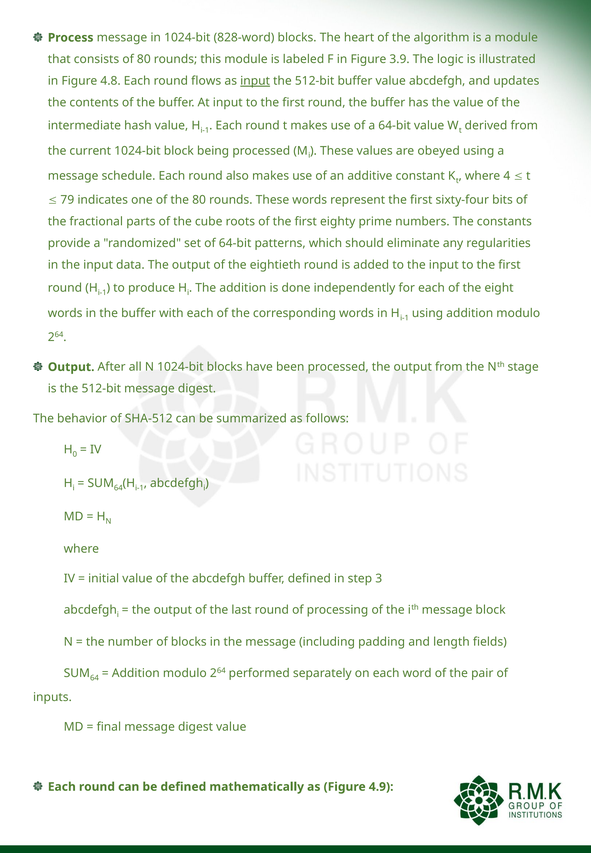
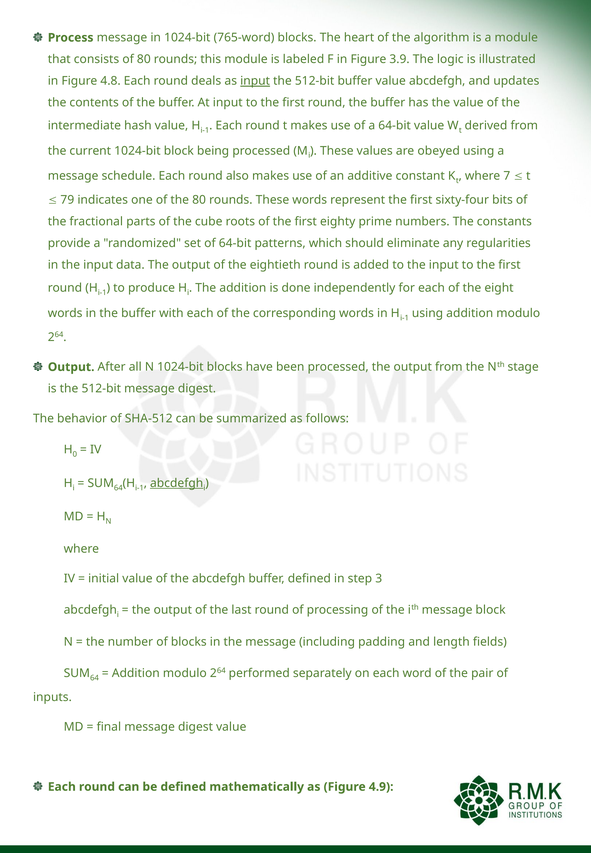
828-word: 828-word -> 765-word (244, 38)
flows: flows -> deals (206, 81)
4: 4 -> 7 (507, 176)
abcdefgh underline: none -> present (177, 483)
